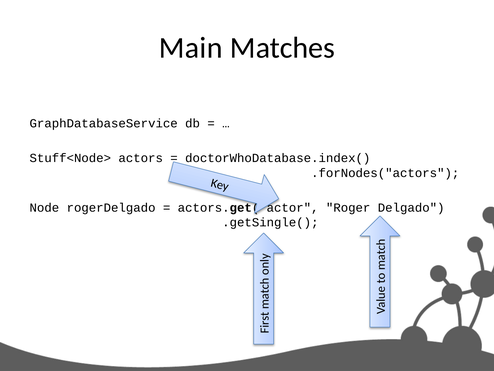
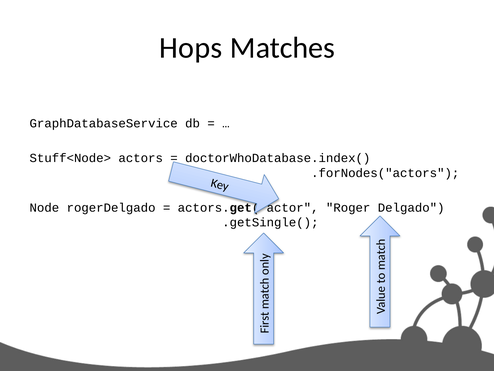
Main: Main -> Hops (191, 48)
